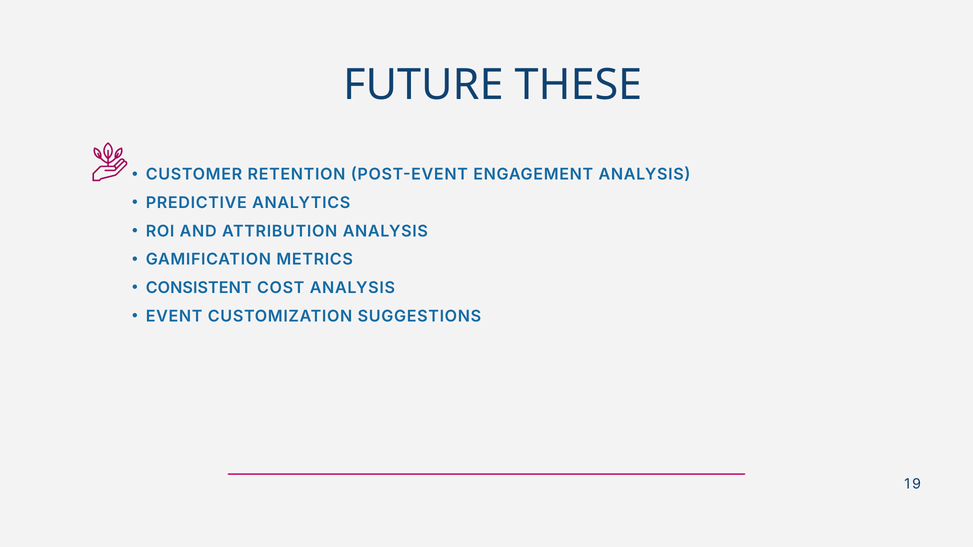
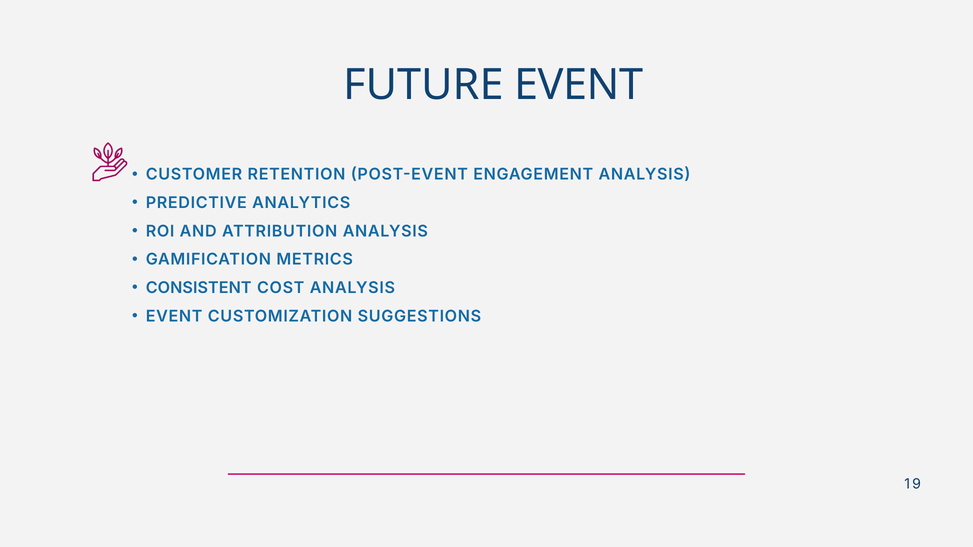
FUTURE THESE: THESE -> EVENT (579, 85)
